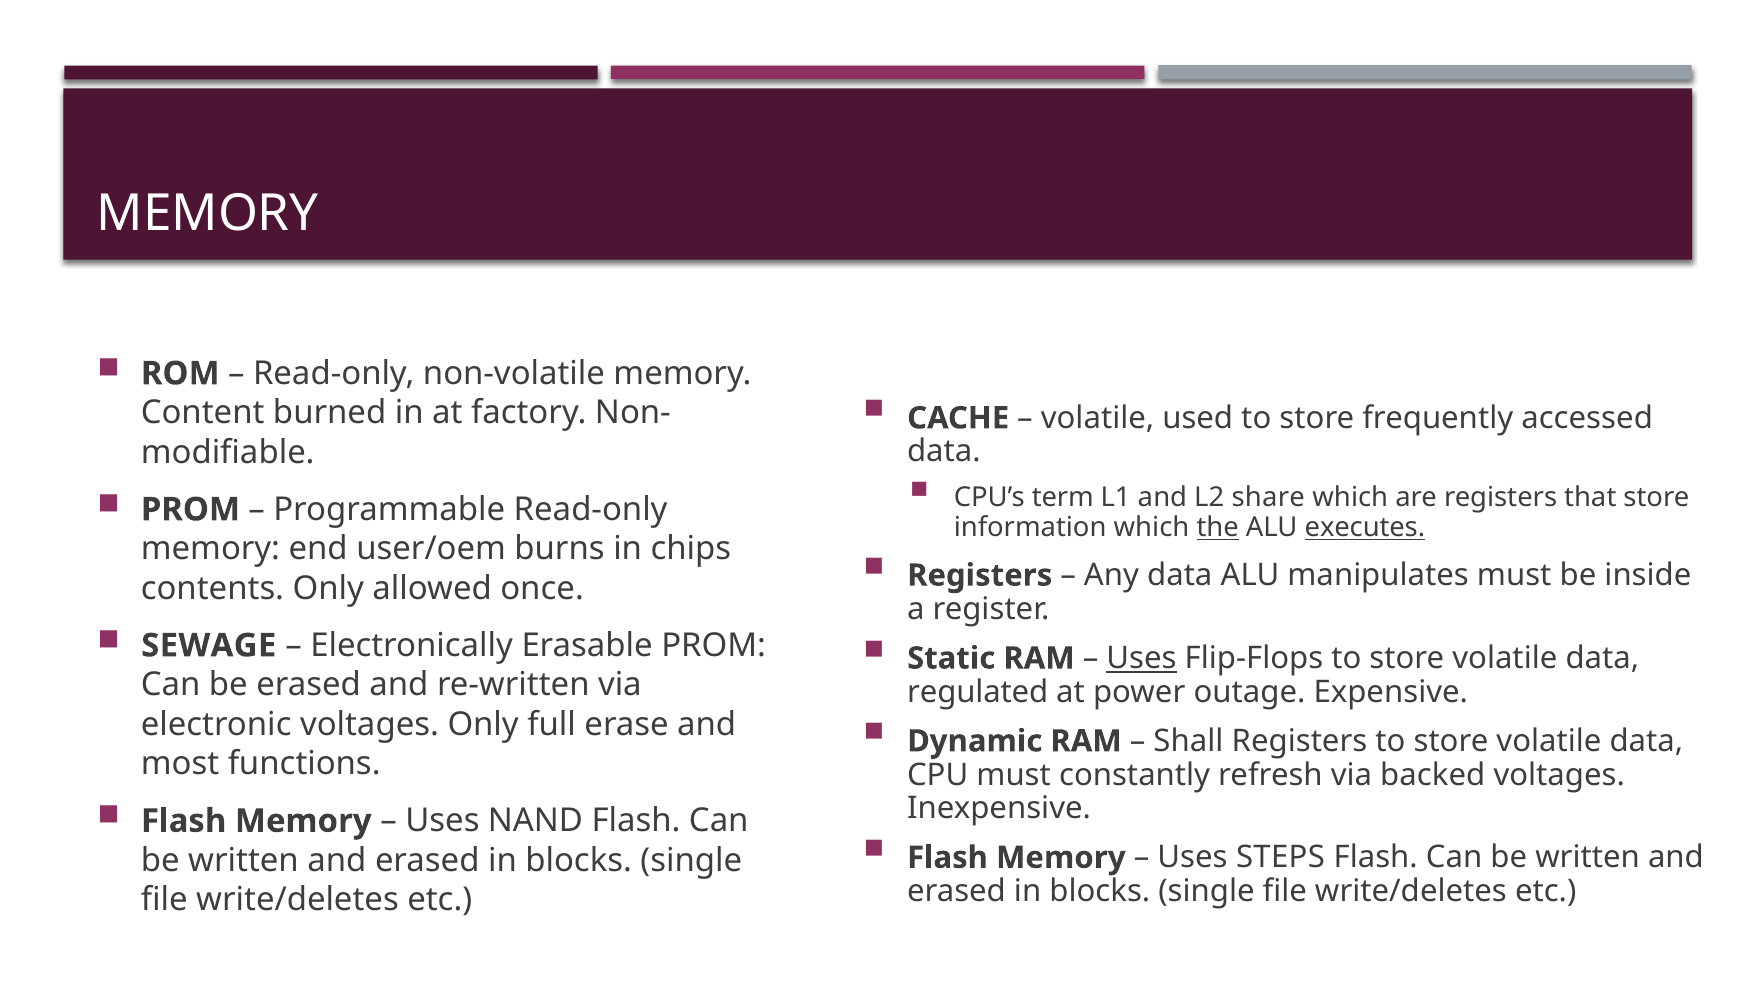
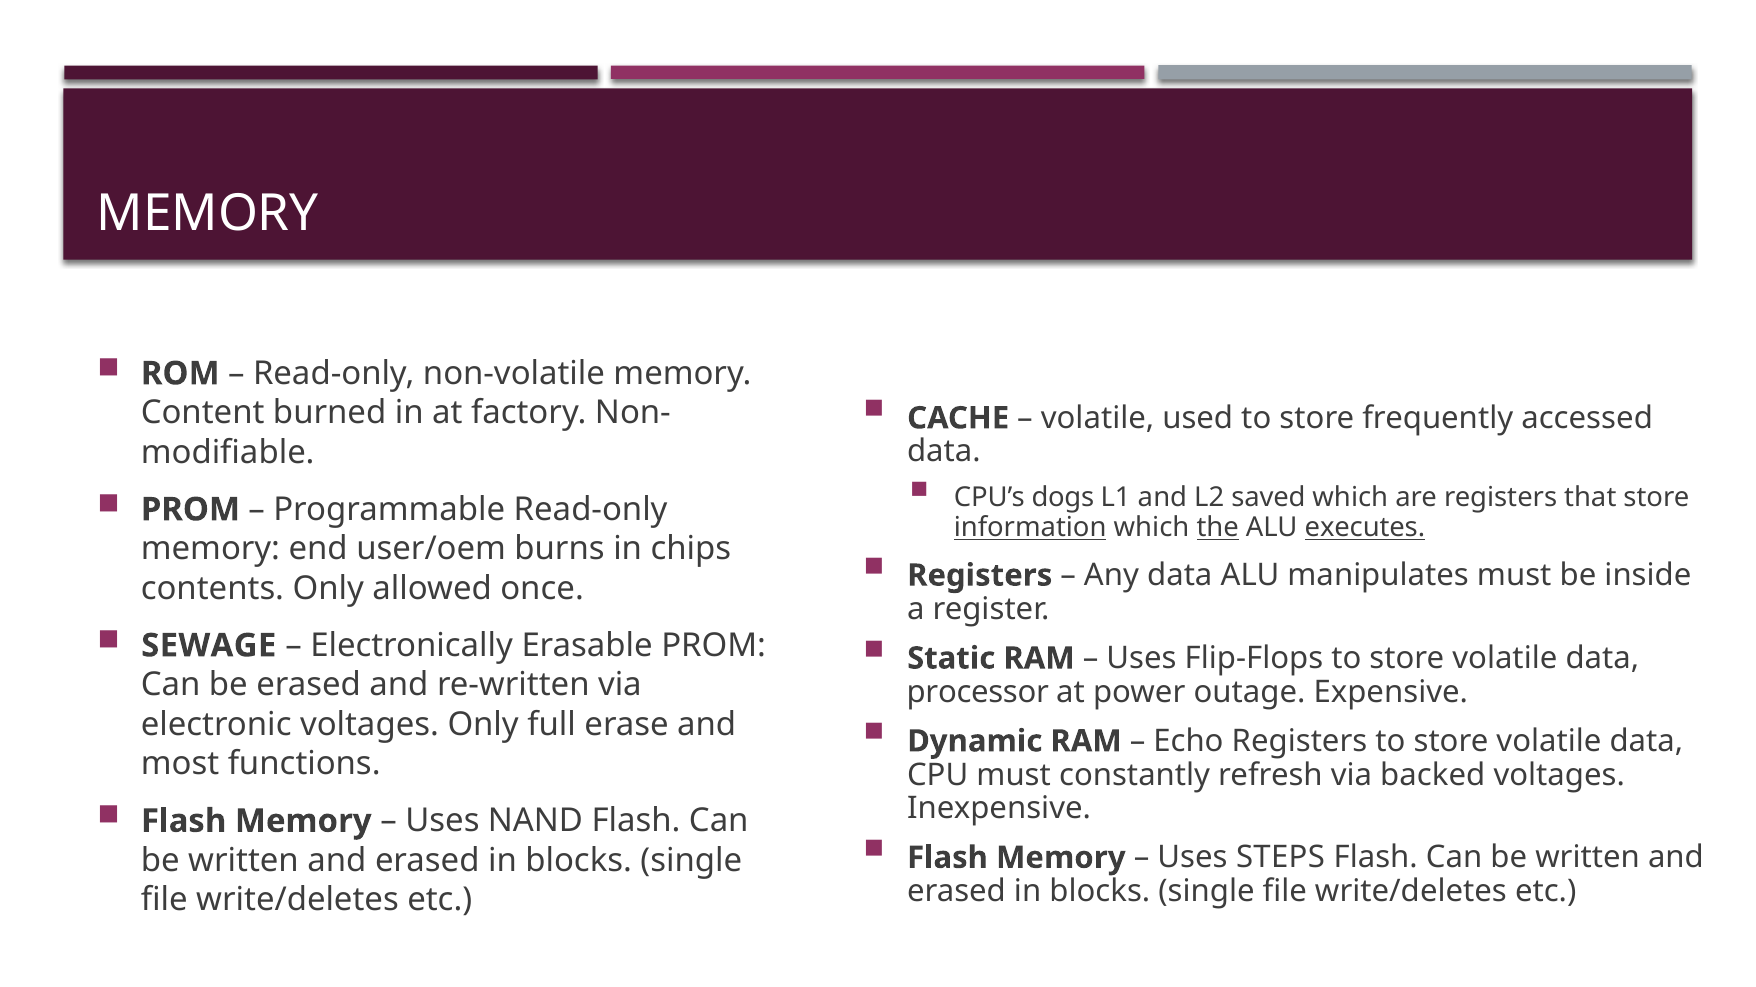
term: term -> dogs (1063, 498)
share: share -> saved (1268, 498)
information underline: none -> present (1030, 528)
Uses underline: present -> none (1141, 659)
regulated: regulated -> processor (978, 692)
Shall: Shall -> Echo (1188, 742)
